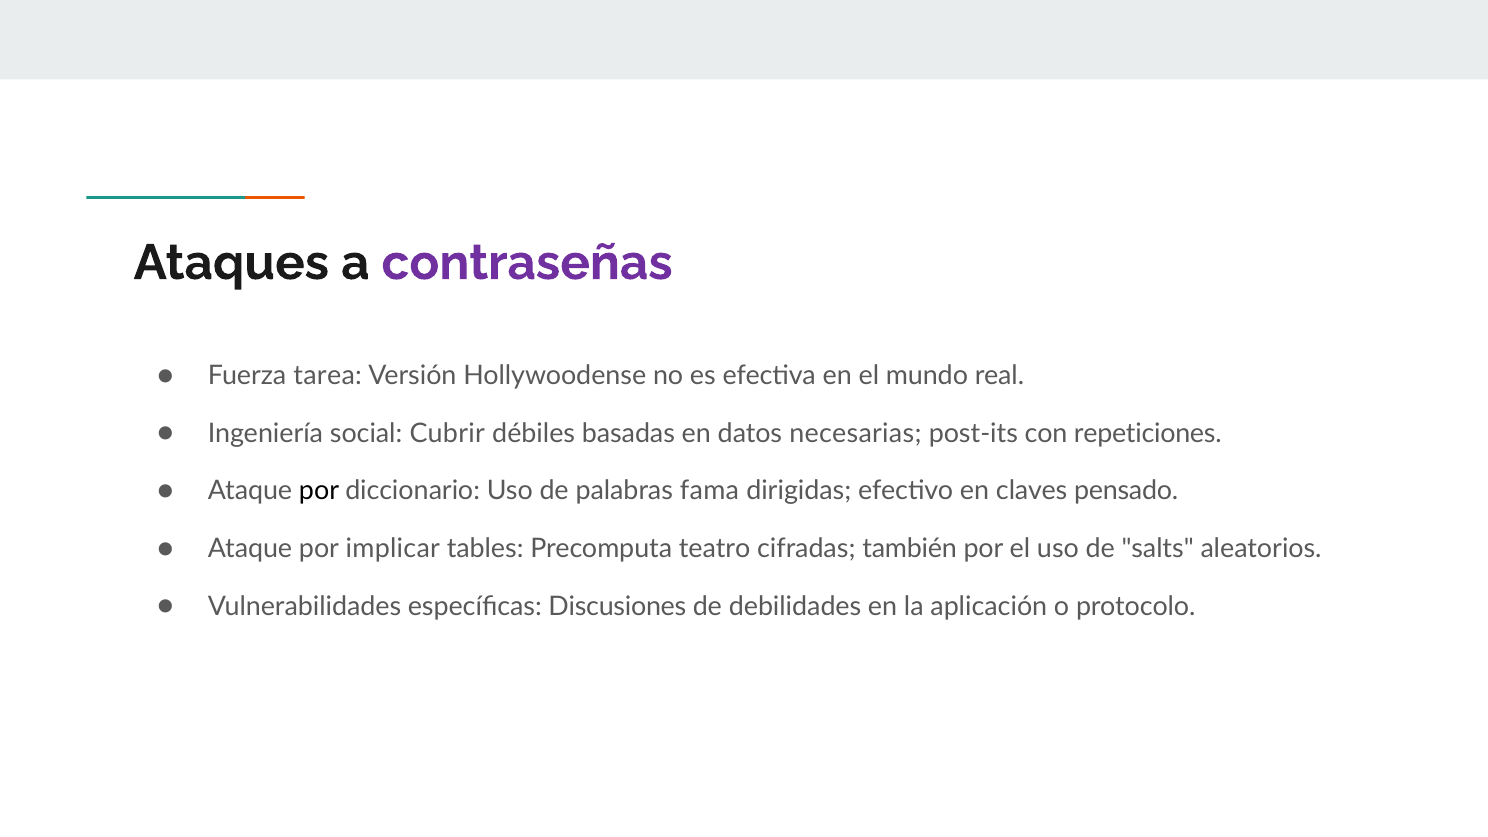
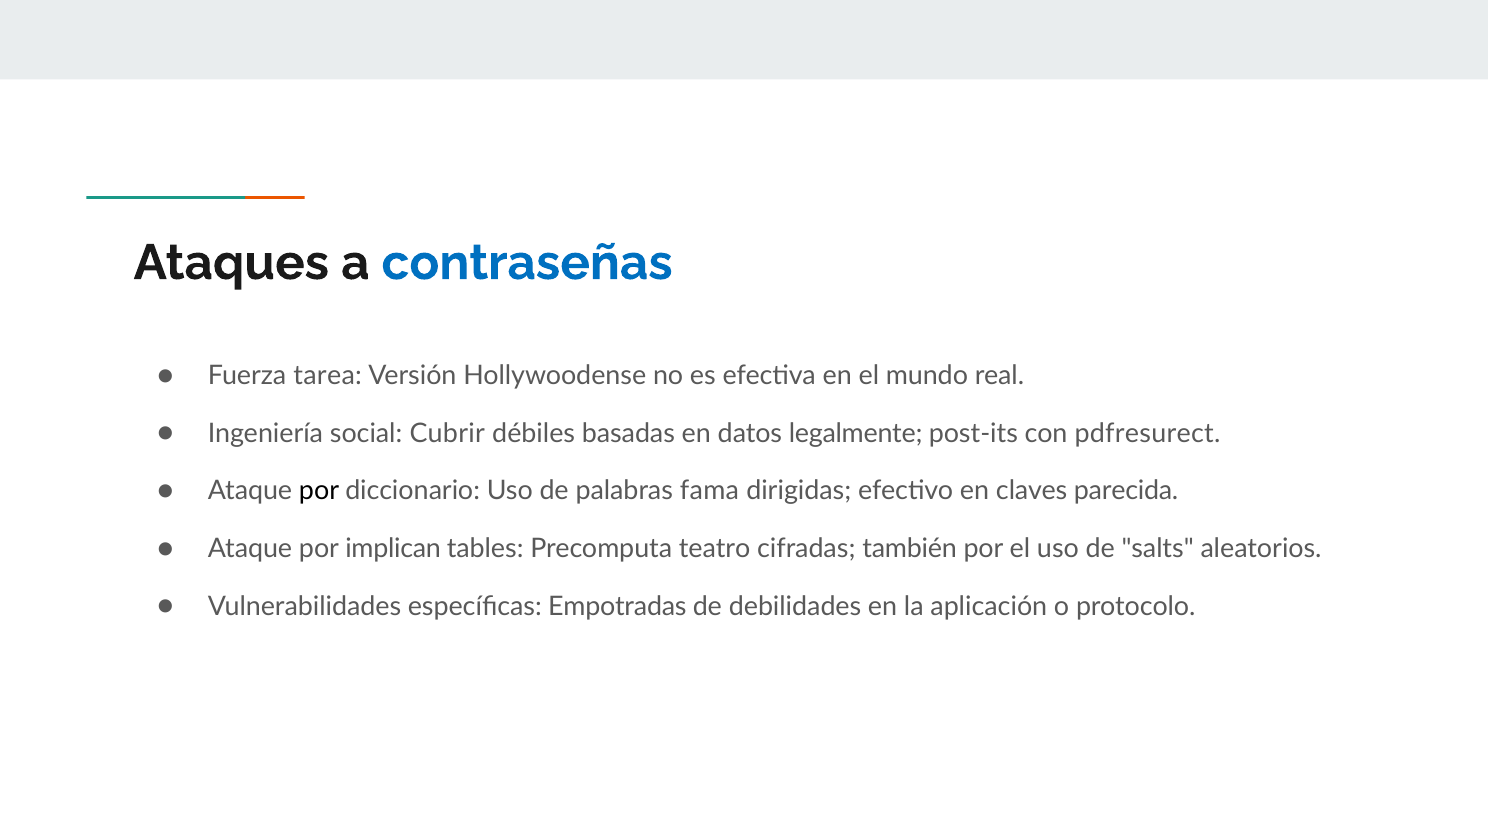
contraseñas colour: purple -> blue (527, 263)
necesarias: necesarias -> legalmente (856, 433)
repeticiones: repeticiones -> pdfresurect (1147, 433)
pensado: pensado -> parecida (1126, 491)
implicar: implicar -> implican (393, 549)
Discusiones: Discusiones -> Empotradas (617, 606)
